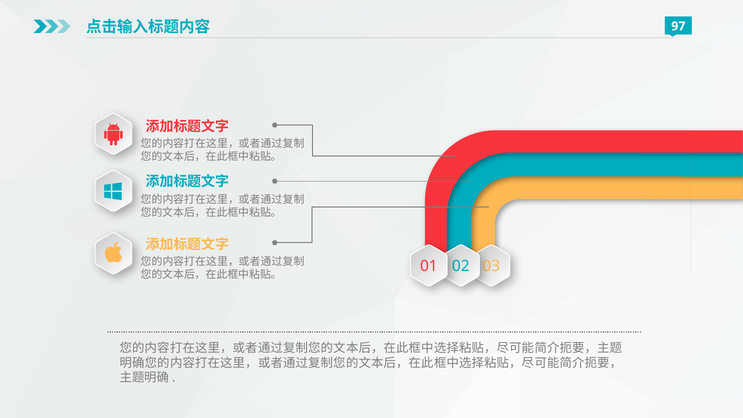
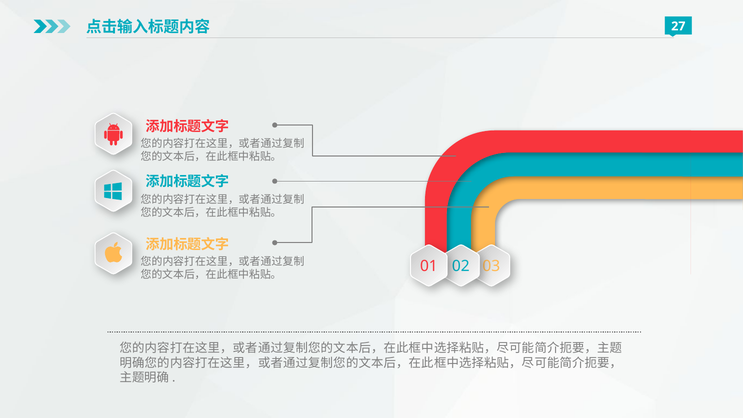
97: 97 -> 27 (678, 26)
